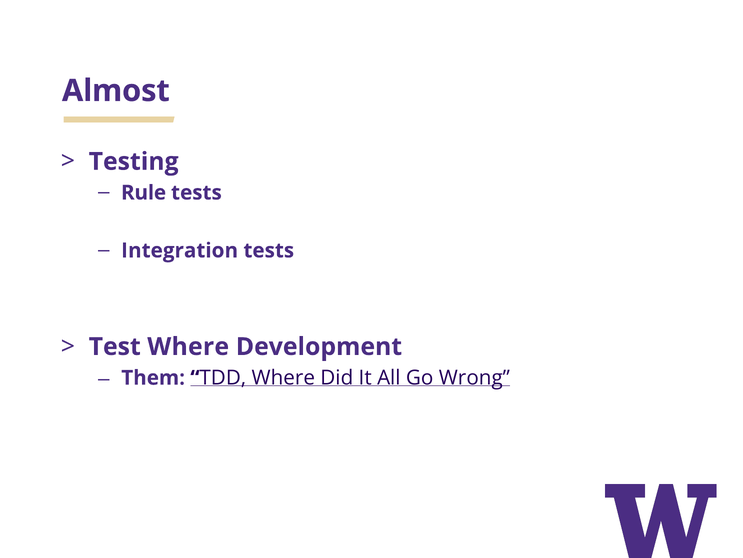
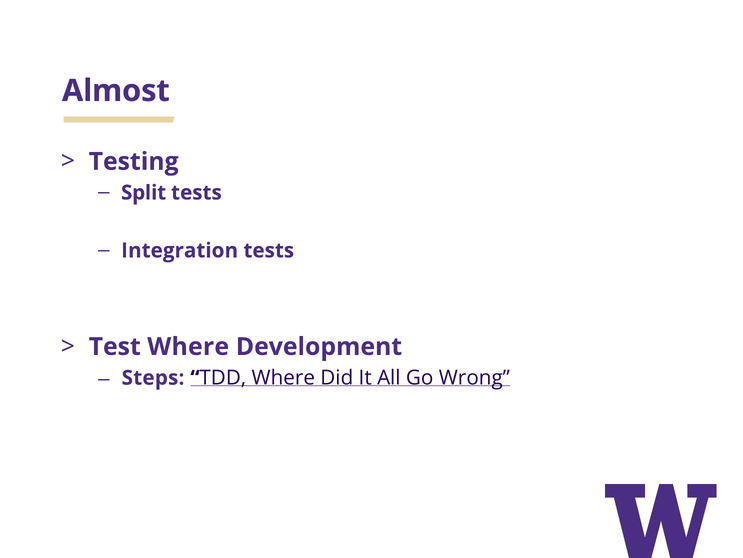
Rule: Rule -> Split (144, 192)
Them: Them -> Steps (153, 377)
